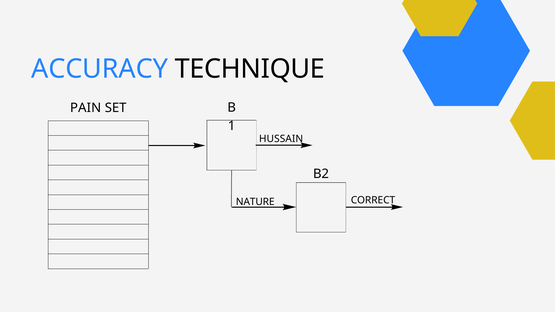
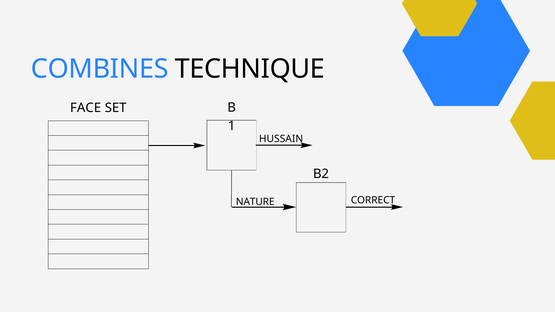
ACCURACY: ACCURACY -> COMBINES (100, 69)
PAIN: PAIN -> FACE (86, 108)
